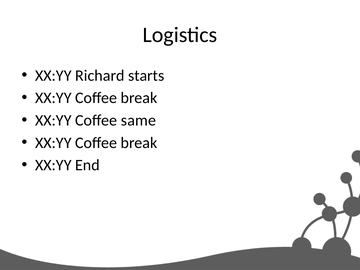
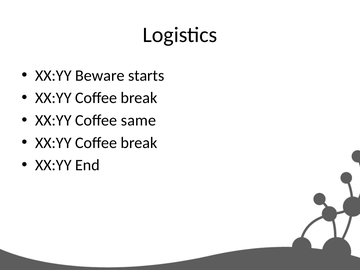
Richard: Richard -> Beware (100, 76)
